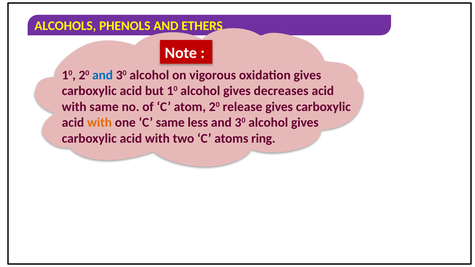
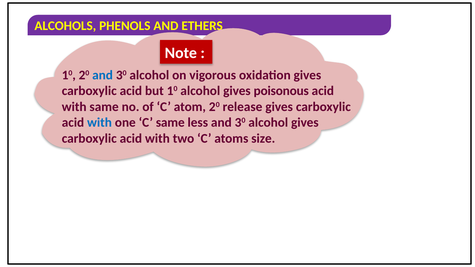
decreases: decreases -> poisonous (281, 91)
with colour: orange -> blue (100, 123)
ring: ring -> size (263, 138)
